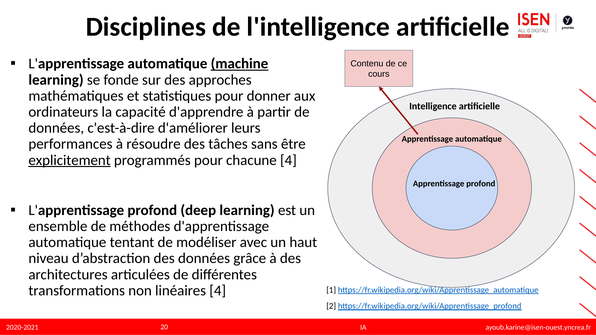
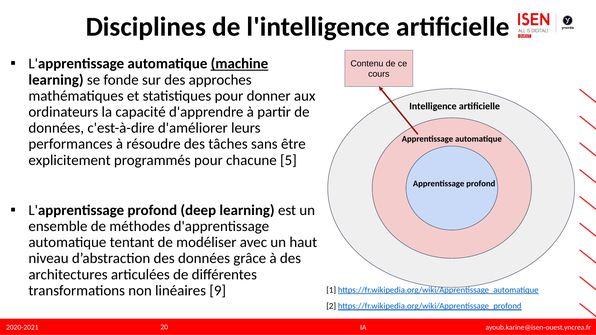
explicitement underline: present -> none (70, 160)
chacune 4: 4 -> 5 (288, 160)
linéaires 4: 4 -> 9 (218, 291)
